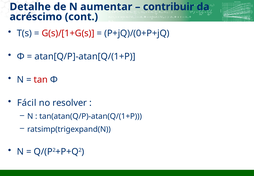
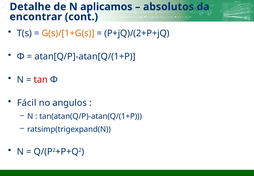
aumentar: aumentar -> aplicamos (106, 7)
contribuir: contribuir -> absolutos (168, 7)
acréscimo: acréscimo -> encontrar (36, 17)
G(s)/[1+G(s colour: red -> orange (68, 33)
P+jQ)/(0+P+jQ: P+jQ)/(0+P+jQ -> P+jQ)/(2+P+jQ (137, 33)
resolver: resolver -> angulos (70, 103)
